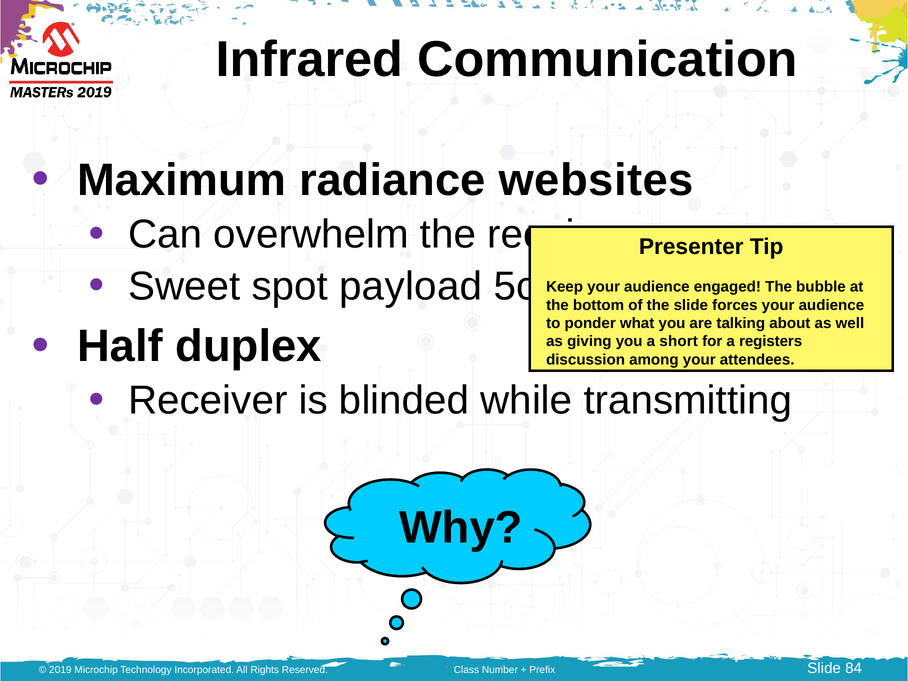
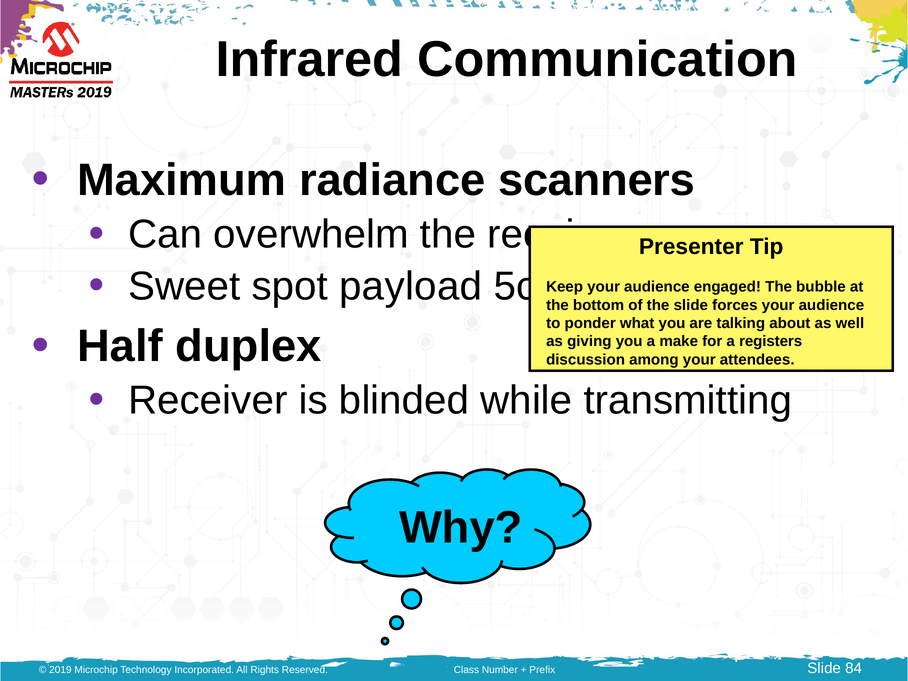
websites: websites -> scanners (597, 180)
short: short -> make (679, 341)
